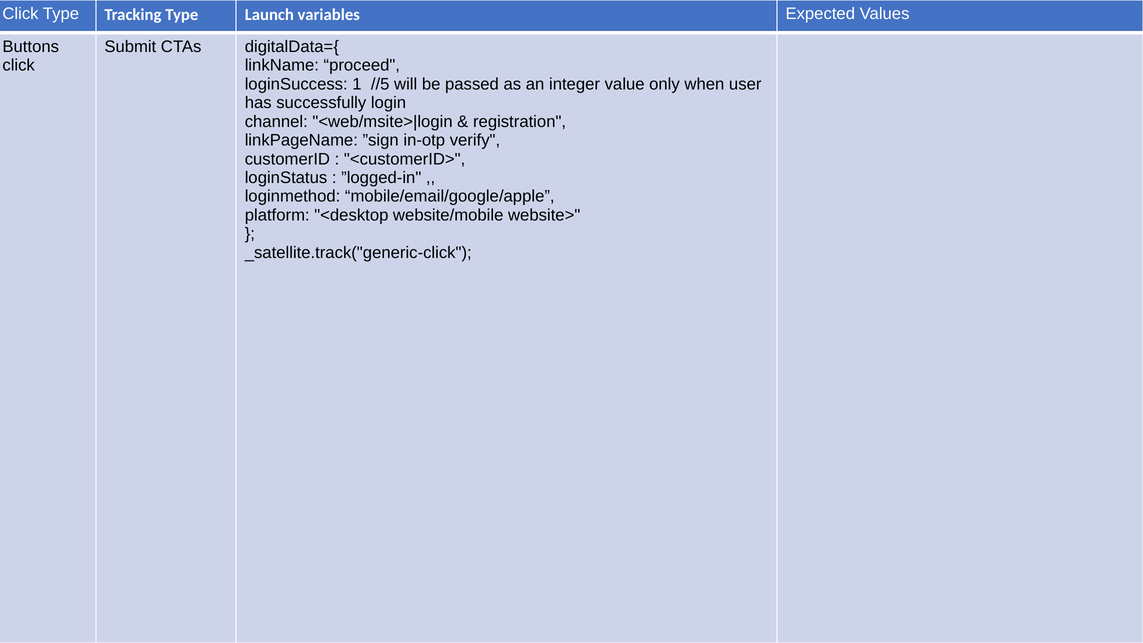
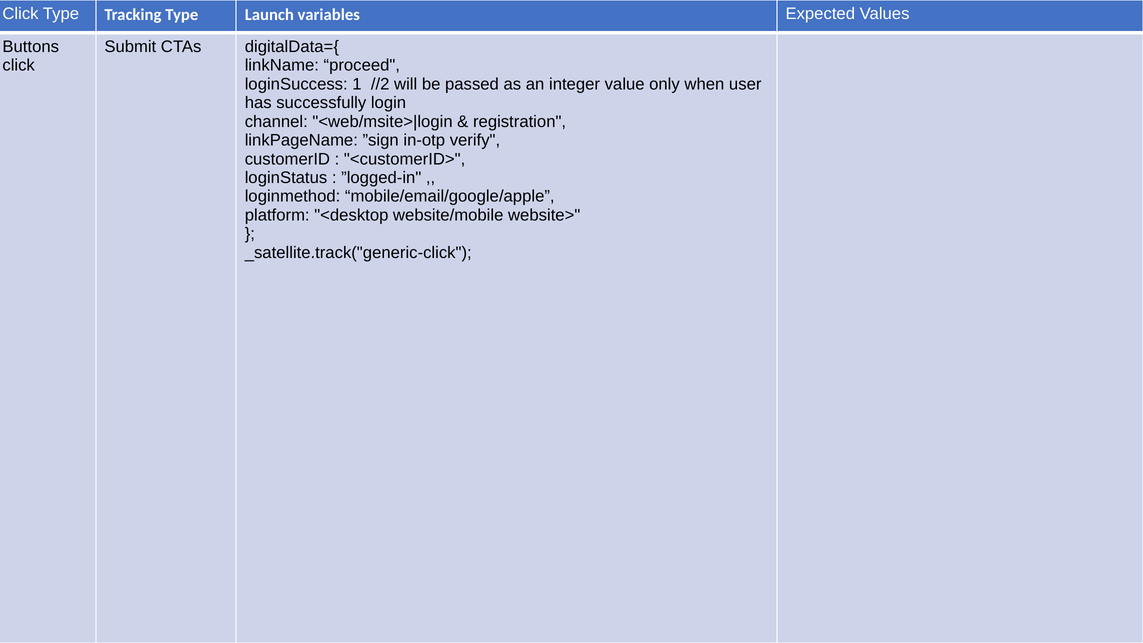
//5: //5 -> //2 (380, 84)
